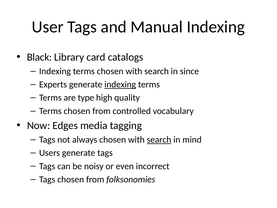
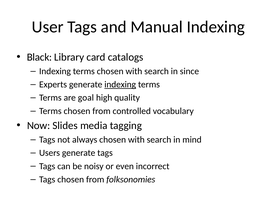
type: type -> goal (86, 98)
Edges: Edges -> Slides (65, 125)
search underline: present -> none (159, 139)
